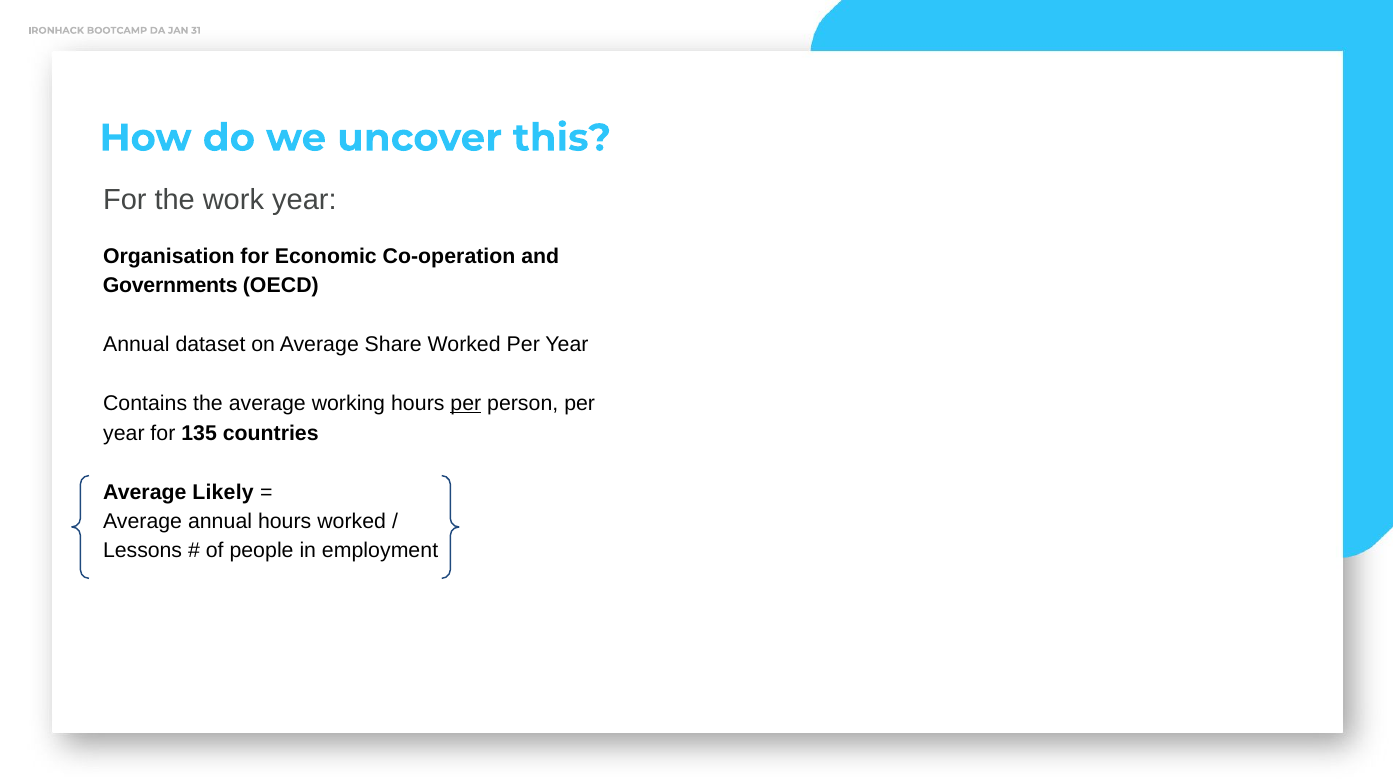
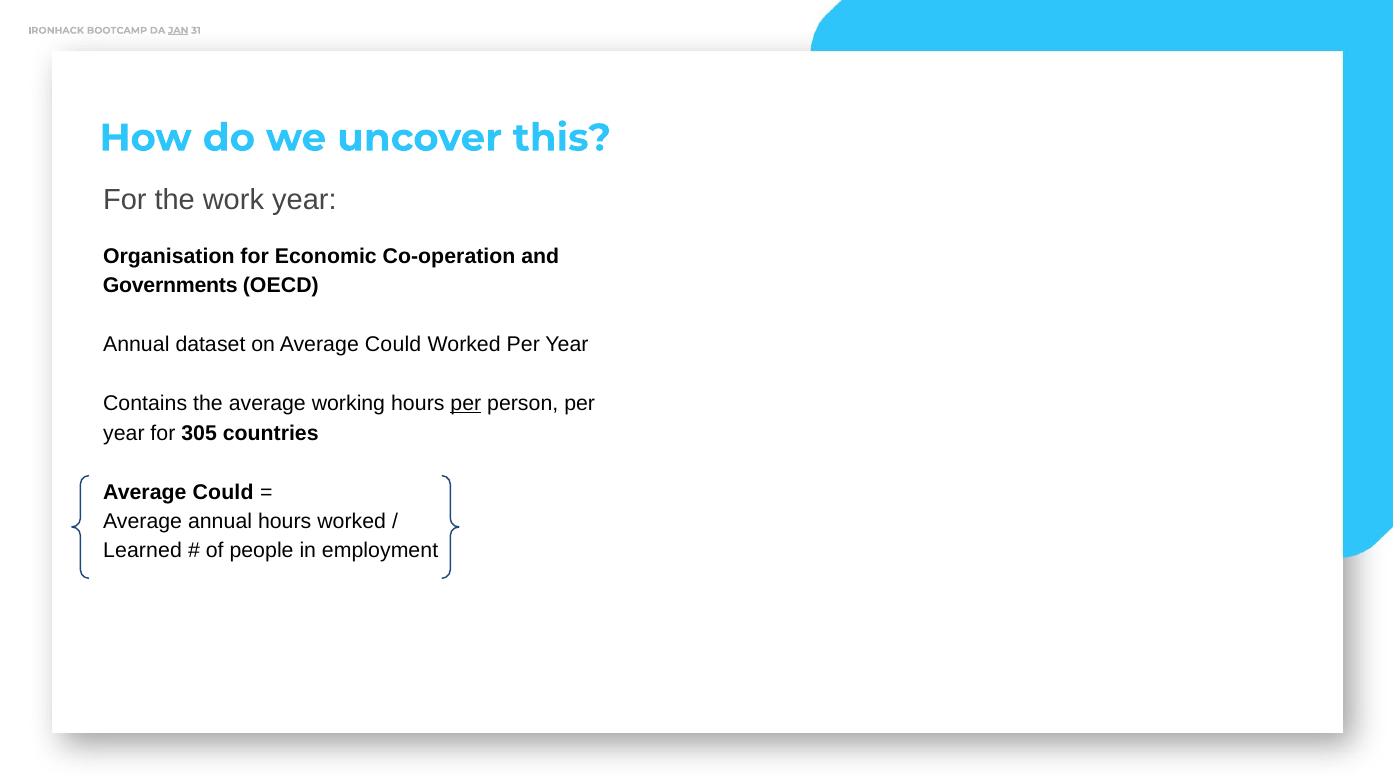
JAN underline: none -> present (178, 30)
on Average Share: Share -> Could (393, 345)
135: 135 -> 305 (199, 433)
Likely: Likely -> Could (223, 492)
Lessons: Lessons -> Learned (143, 551)
